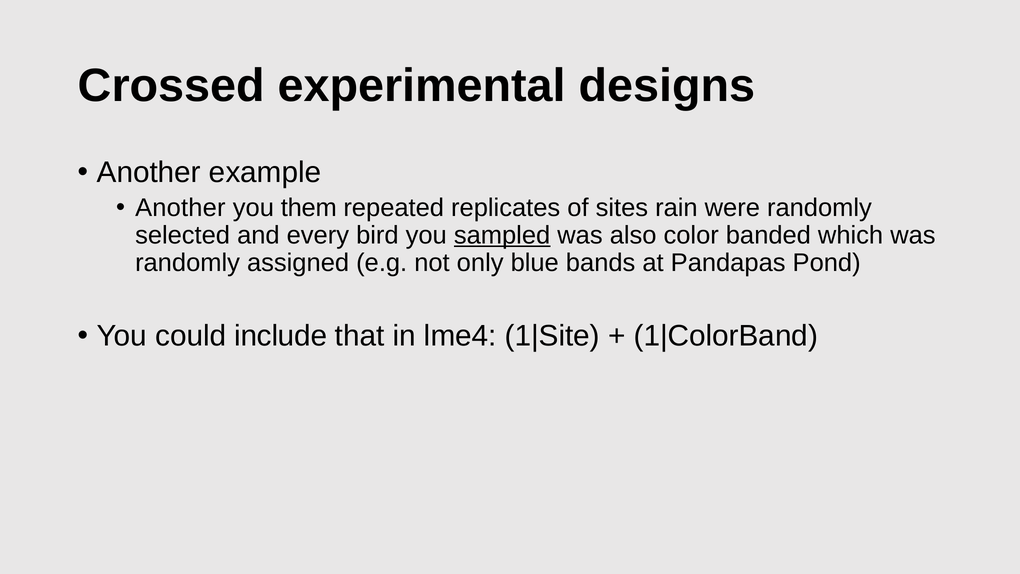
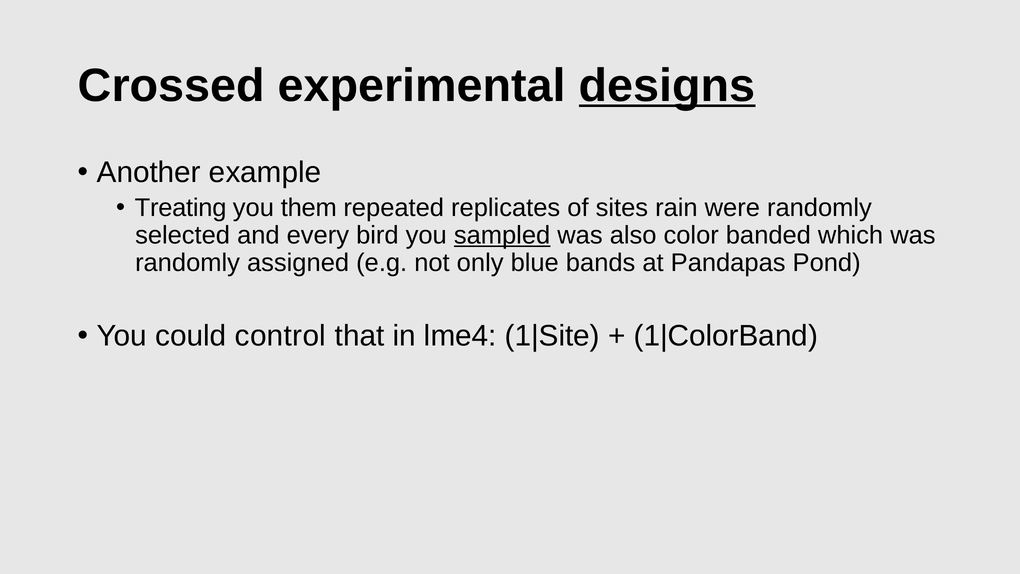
designs underline: none -> present (667, 86)
Another: Another -> Treating (181, 208)
include: include -> control (280, 336)
